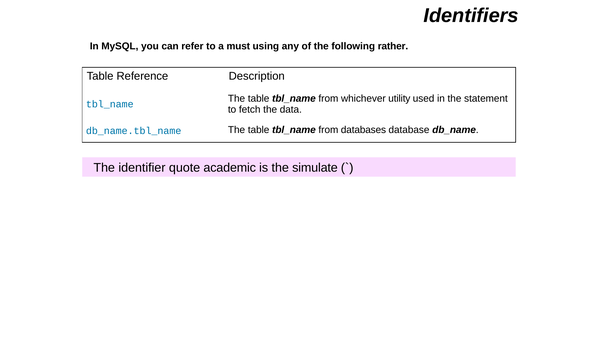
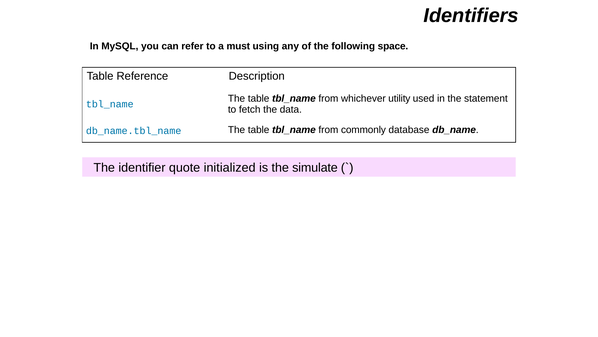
rather: rather -> space (393, 46)
databases: databases -> commonly (363, 130)
academic: academic -> initialized (230, 168)
